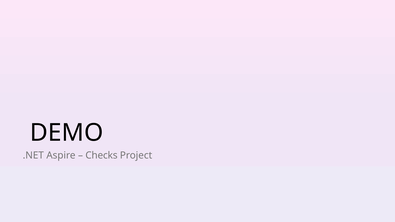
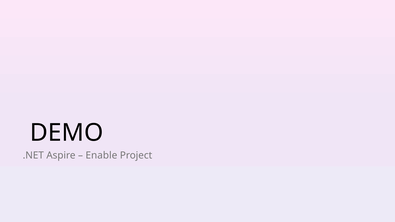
Checks: Checks -> Enable (101, 155)
